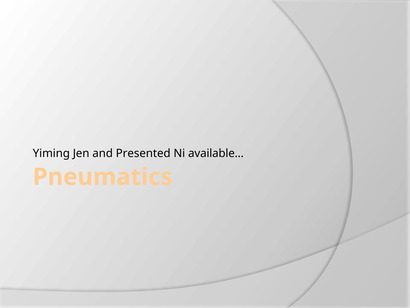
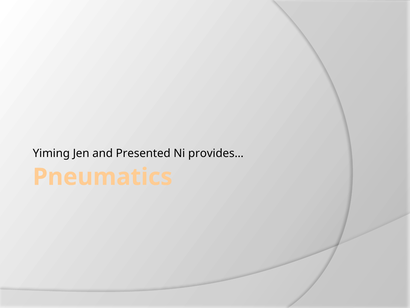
available…: available… -> provides… (216, 153)
